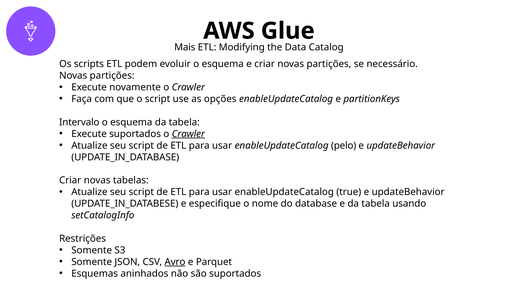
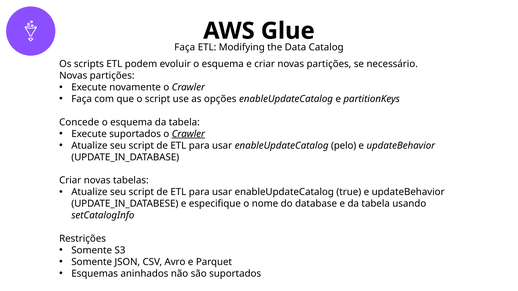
Mais: Mais -> Faça (185, 47)
Intervalo: Intervalo -> Concede (79, 122)
Avro underline: present -> none (175, 262)
